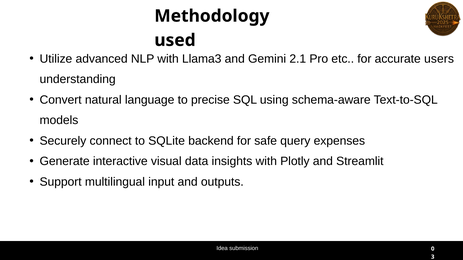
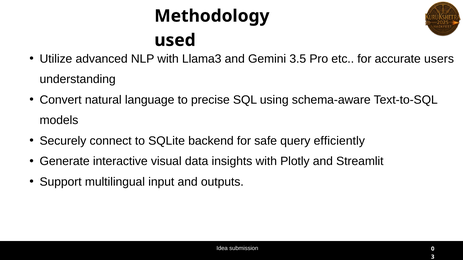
2.1: 2.1 -> 3.5 (298, 59)
expenses: expenses -> efficiently (339, 141)
